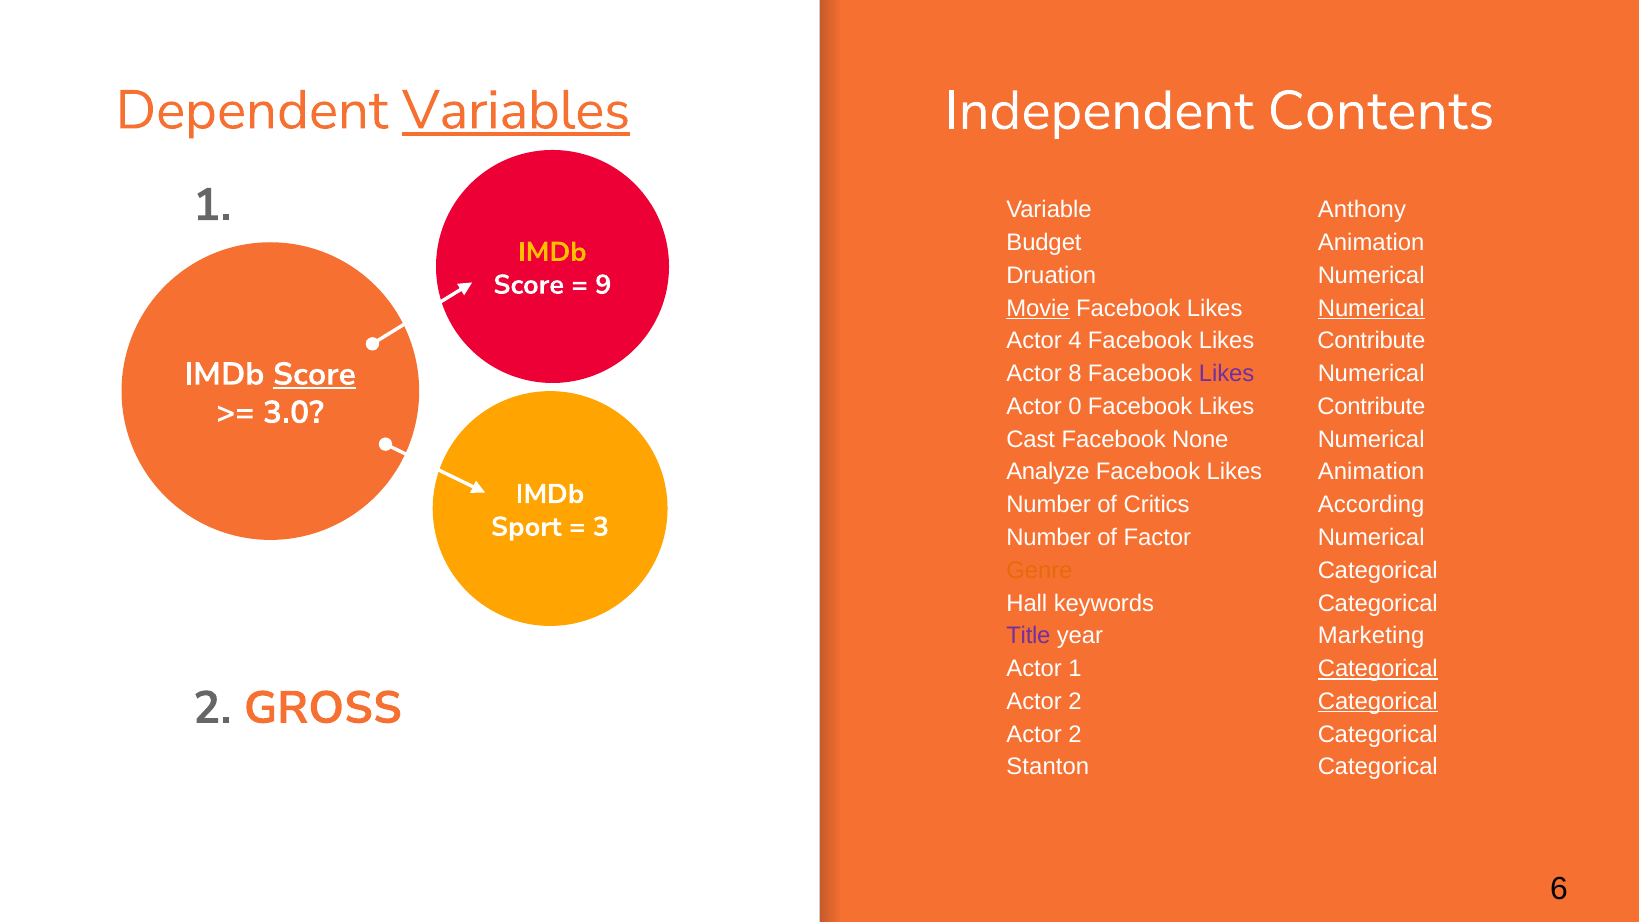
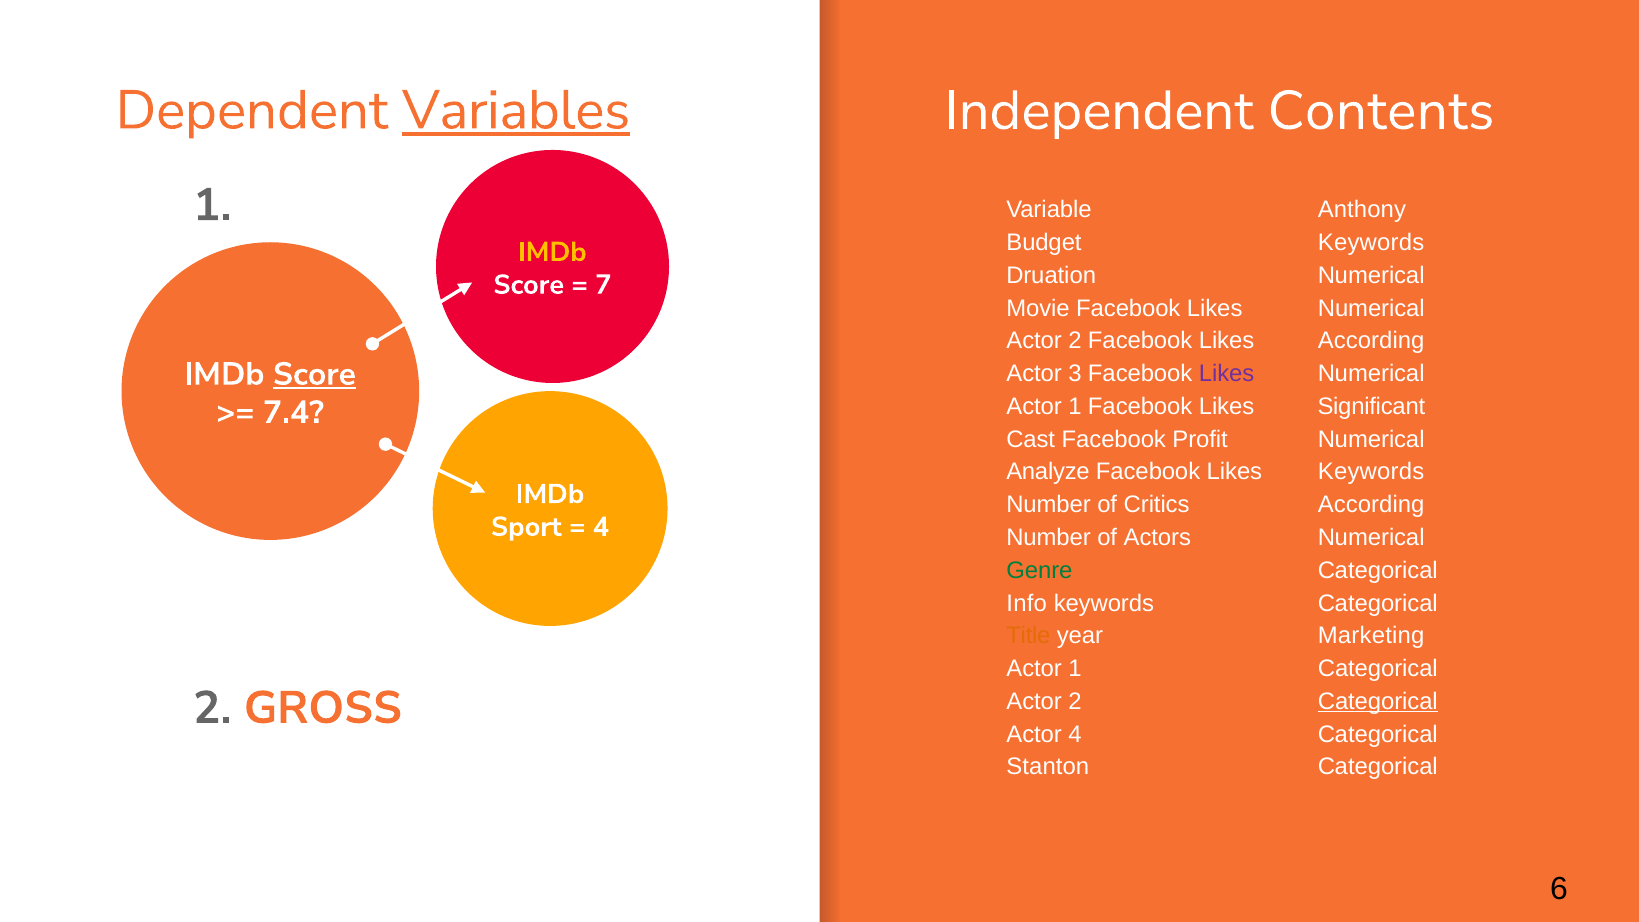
Budget Animation: Animation -> Keywords (1371, 243)
9: 9 -> 7 (603, 285)
Movie underline: present -> none (1038, 308)
Numerical underline: present -> none (1371, 308)
4: 4 -> 2 (1075, 341)
Contribute: Contribute -> According (1371, 341)
8: 8 -> 3 (1075, 374)
0: 0 -> 1 (1075, 406)
Contribute: Contribute -> Significant (1371, 406)
3.0: 3.0 -> 7.4 (293, 412)
None: None -> Profit (1200, 439)
Likes Animation: Animation -> Keywords (1371, 472)
3: 3 -> 4 (601, 527)
Factor: Factor -> Actors (1157, 538)
Genre colour: orange -> green (1039, 570)
Hall: Hall -> Info (1027, 603)
Title colour: purple -> orange (1028, 636)
Categorical underline: present -> none (1378, 669)
2: 2 -> 4 (1075, 734)
